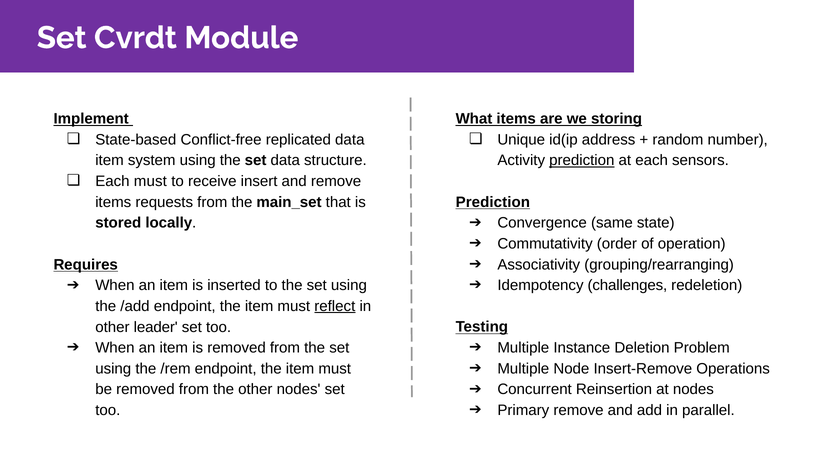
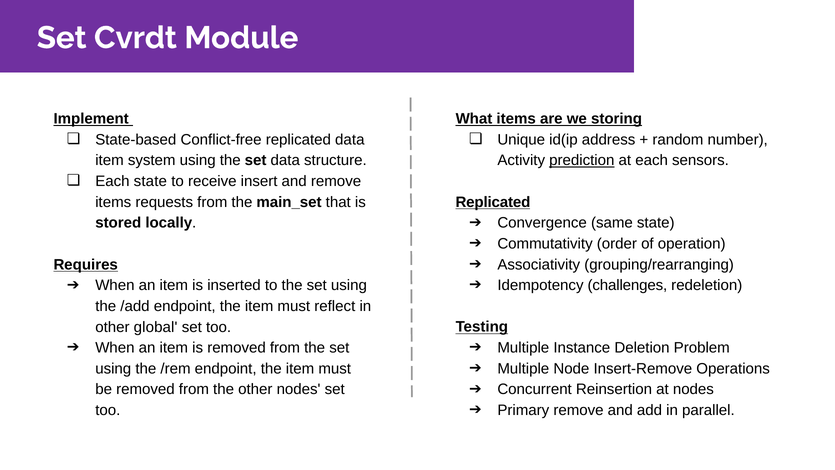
Each must: must -> state (150, 181)
Prediction: Prediction -> Replicated (493, 202)
reflect underline: present -> none (335, 306)
leader: leader -> global (156, 327)
